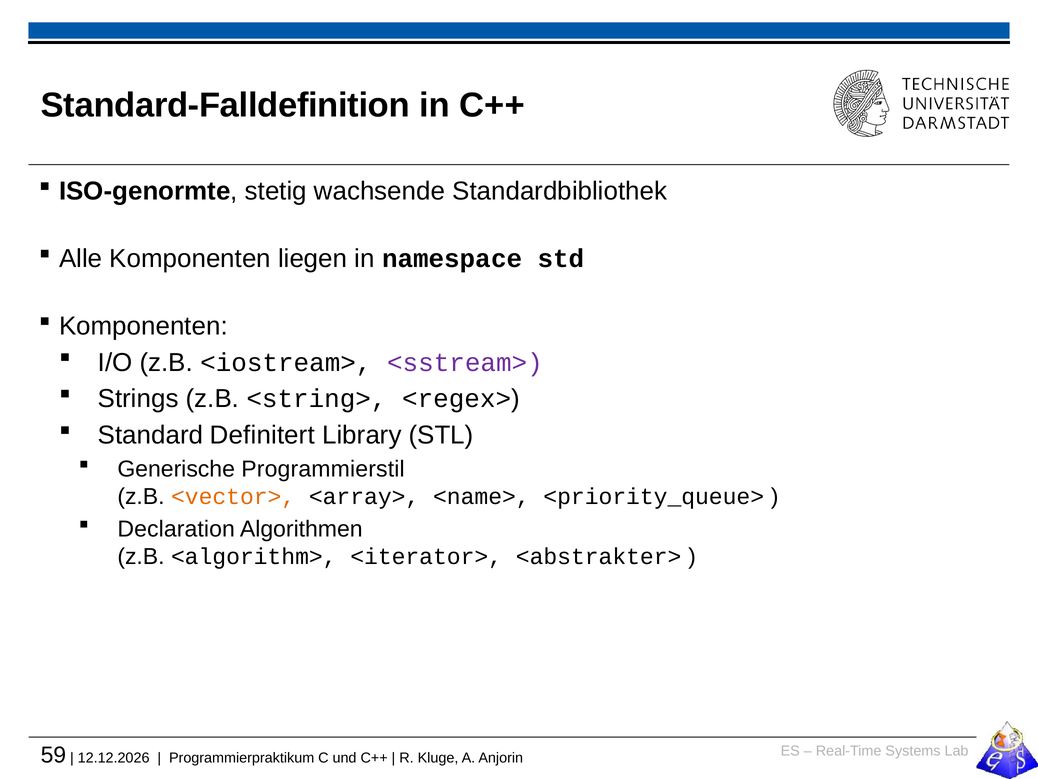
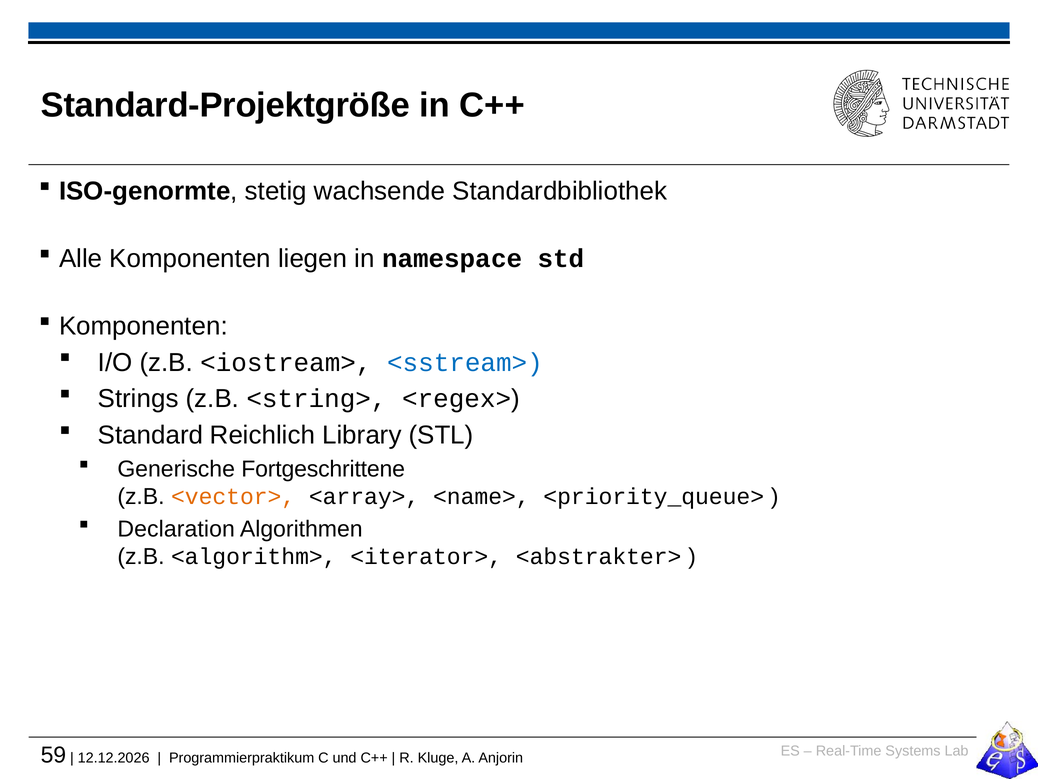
Standard-Falldefinition: Standard-Falldefinition -> Standard-Projektgröße (225, 105)
<sstream> colour: purple -> blue (465, 362)
Definitert: Definitert -> Reichlich (262, 435)
Programmierstil: Programmierstil -> Fortgeschrittene (323, 469)
